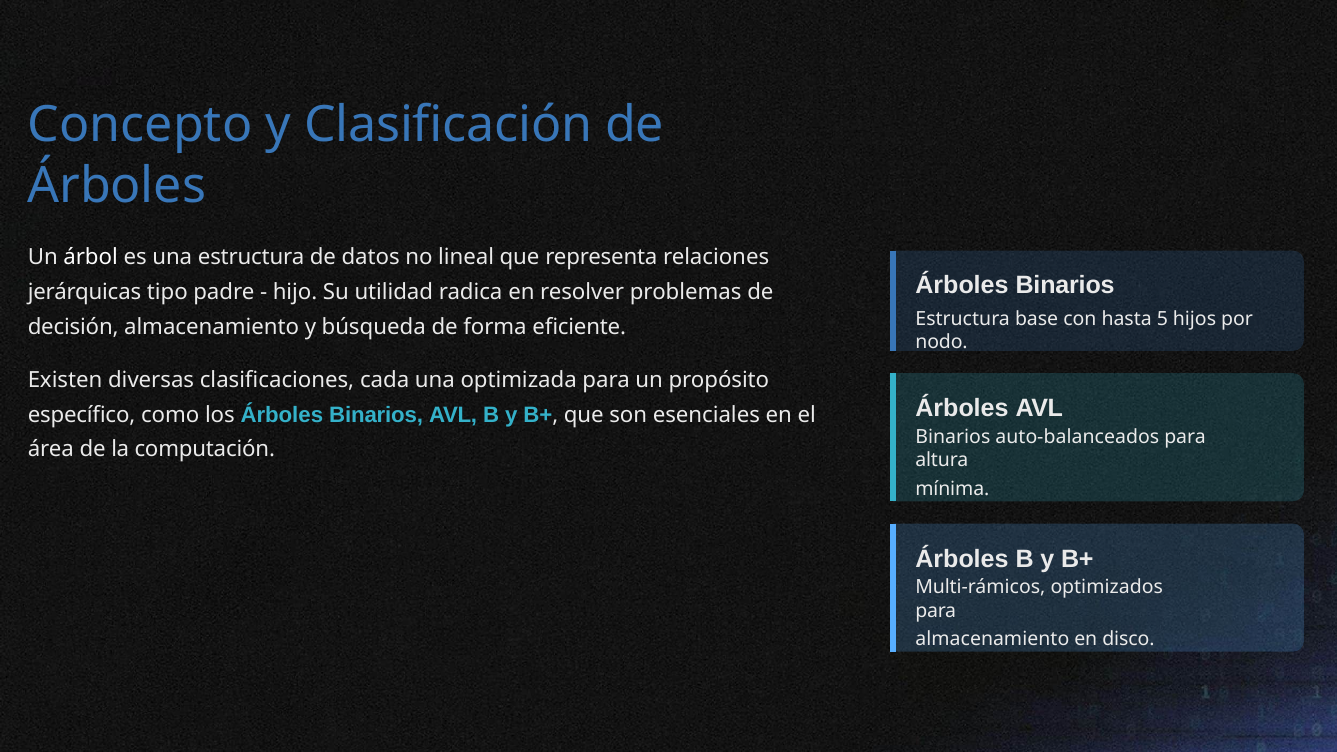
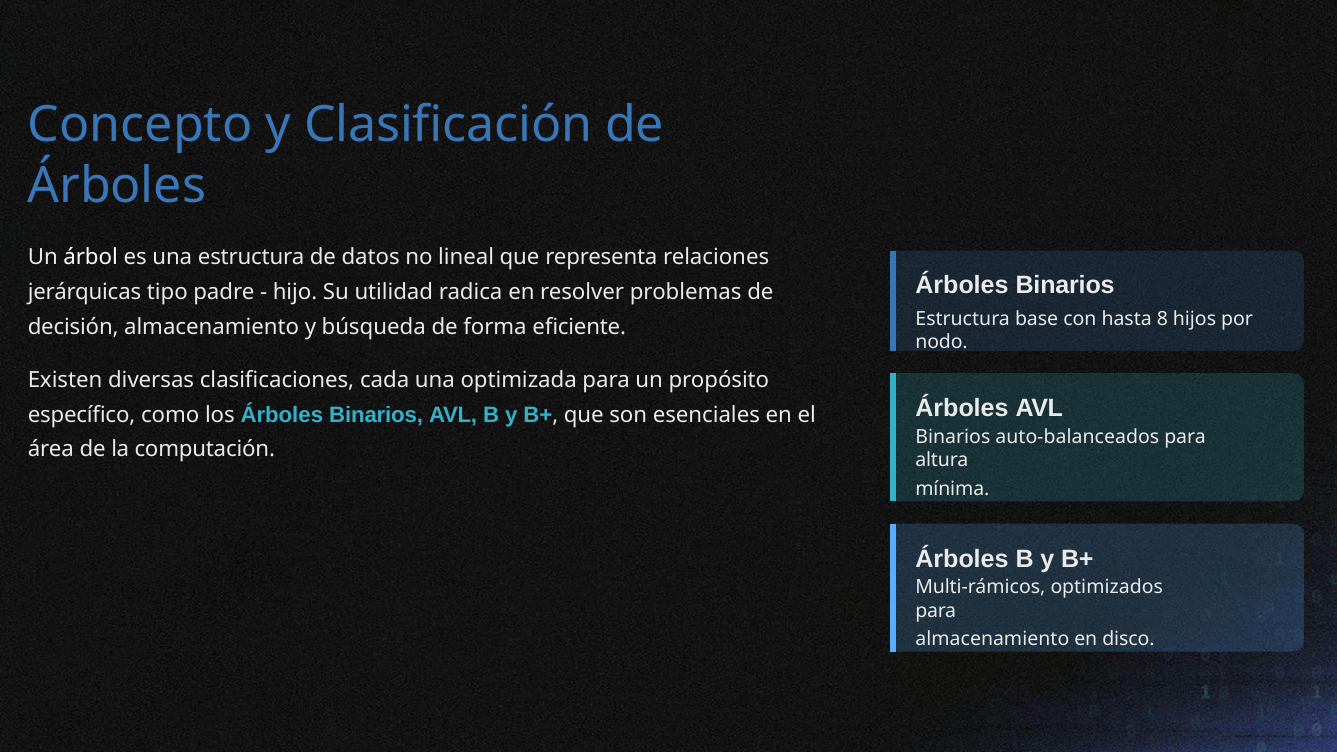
5: 5 -> 8 (1162, 319)
